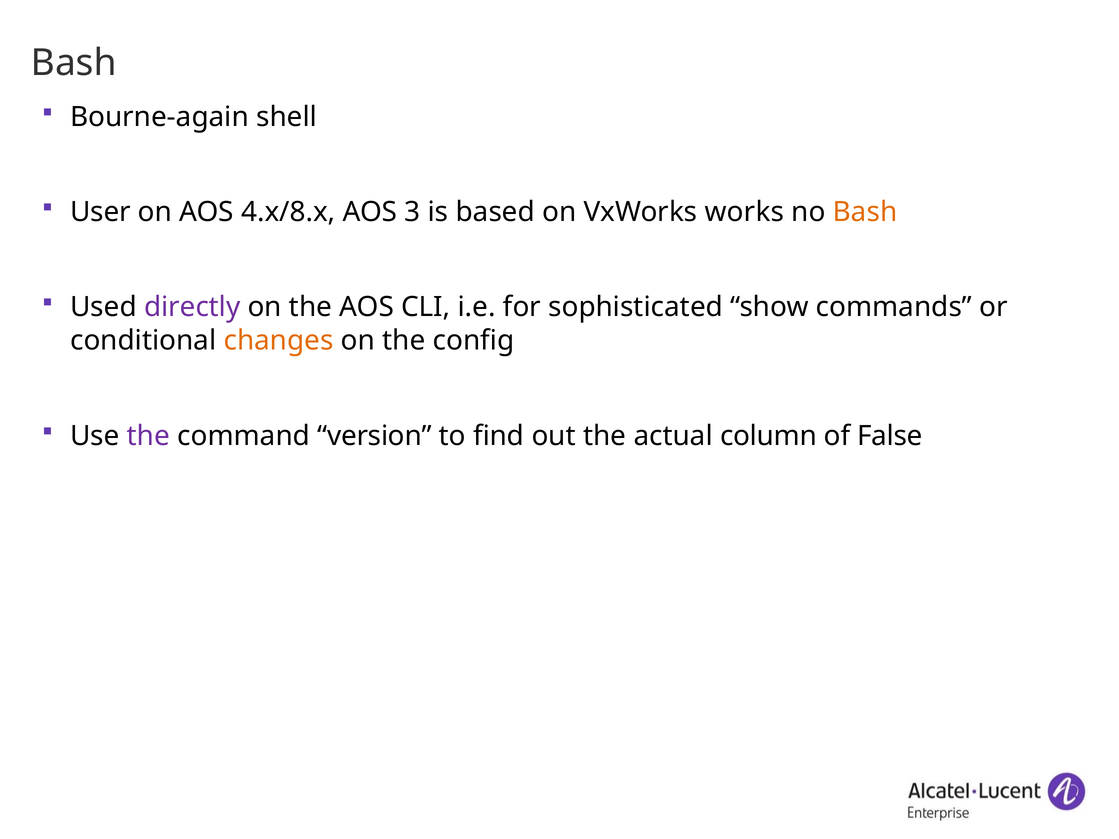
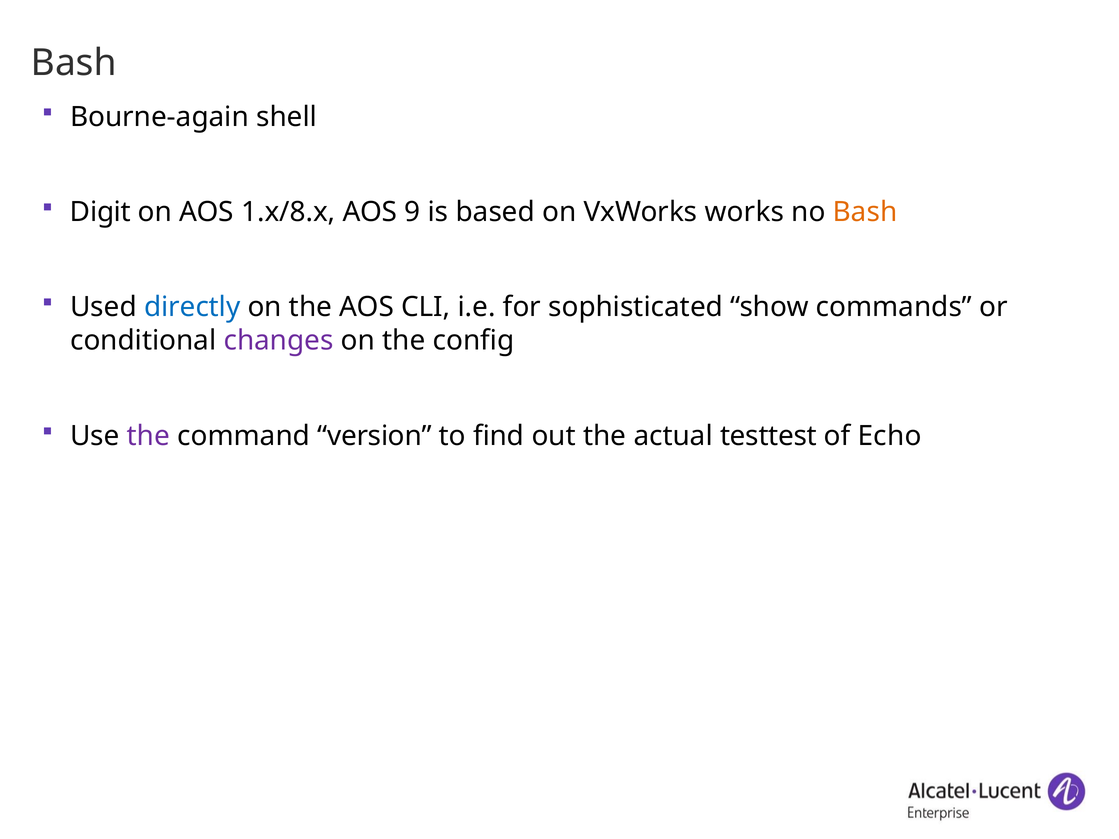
User: User -> Digit (100, 212)
4.x/8.x: 4.x/8.x -> 1.x/8.x (288, 212)
3: 3 -> 9 (412, 212)
directly colour: purple -> blue (192, 307)
changes colour: orange -> purple (279, 341)
column: column -> testtest (768, 436)
False: False -> Echo (890, 436)
